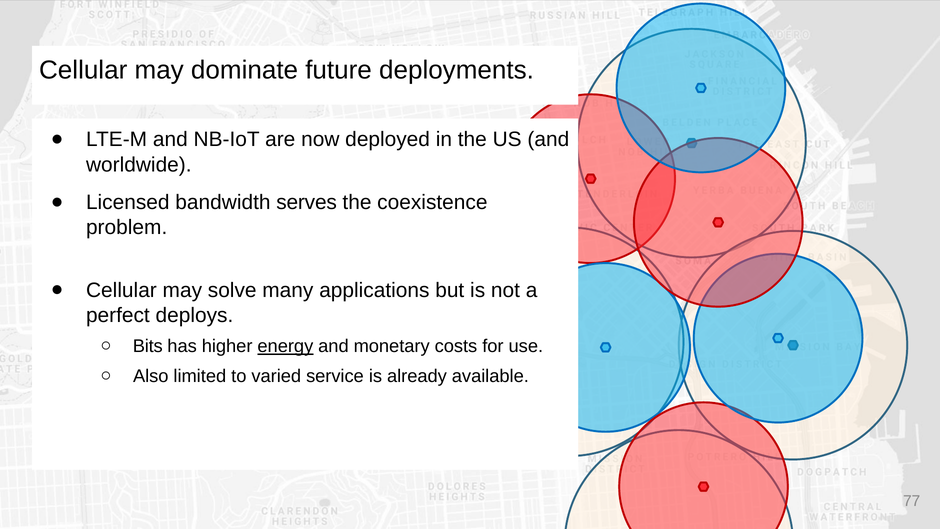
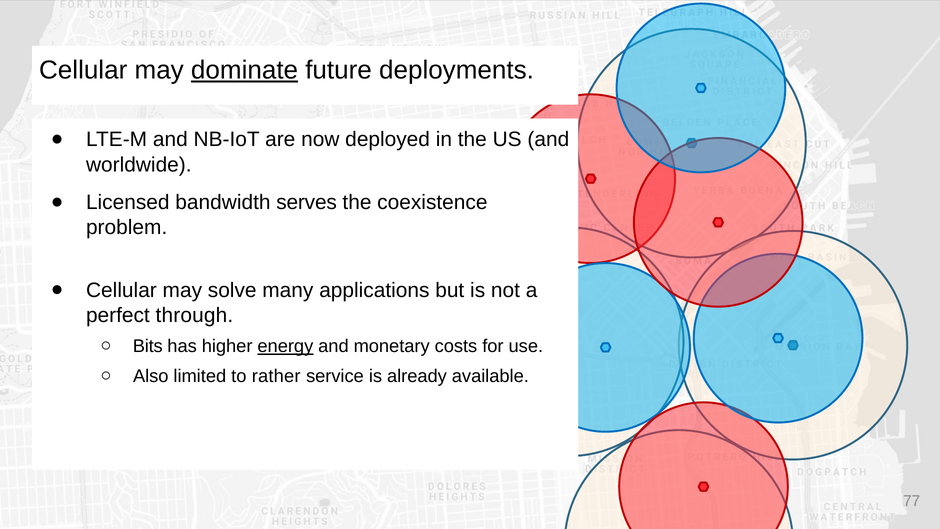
dominate underline: none -> present (245, 70)
deploys: deploys -> through (194, 315)
varied: varied -> rather (276, 376)
